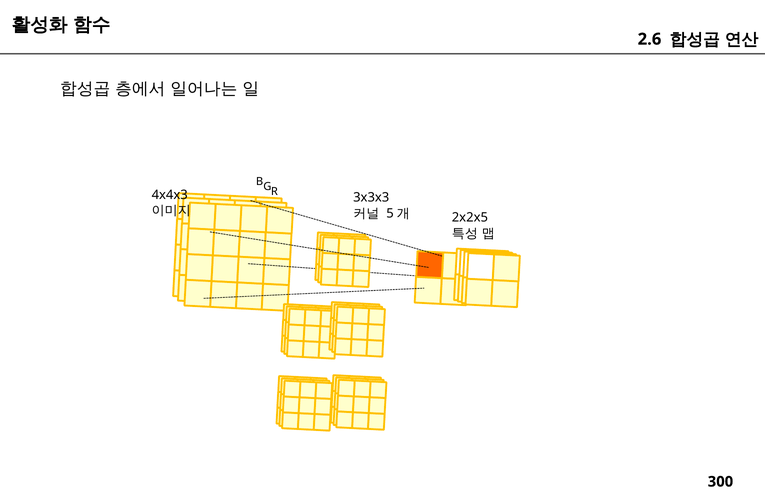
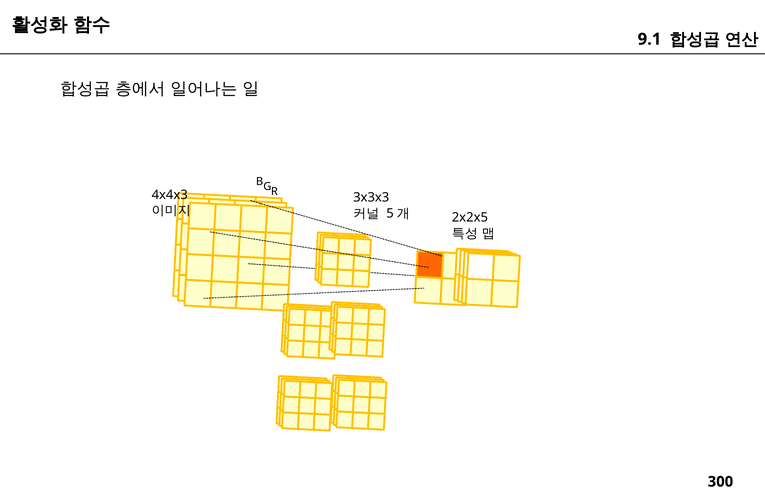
2.6: 2.6 -> 9.1 (650, 39)
